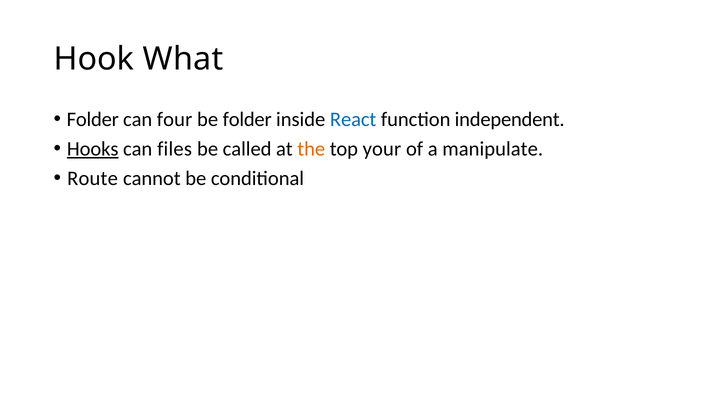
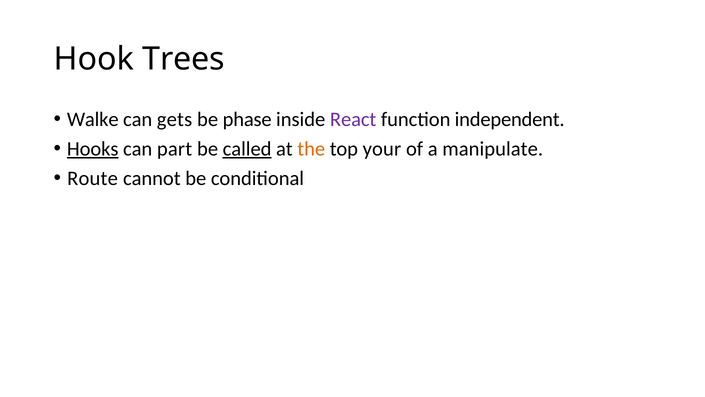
What: What -> Trees (183, 59)
Folder: Folder -> Walke (93, 119)
four: four -> gets (175, 119)
be folder: folder -> phase (247, 119)
React colour: blue -> purple (353, 119)
files: files -> part (175, 149)
called underline: none -> present (247, 149)
